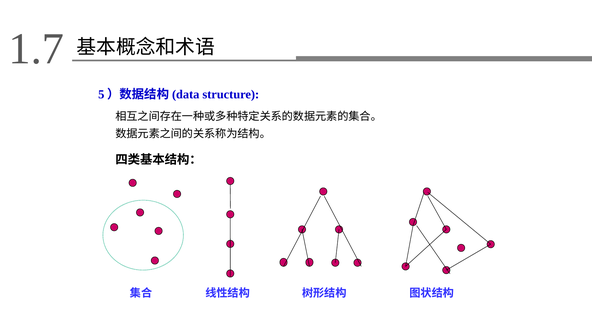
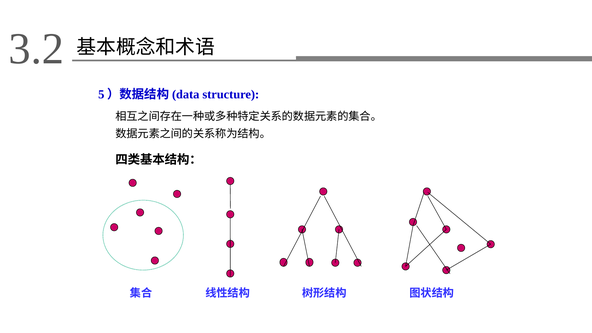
1.7: 1.7 -> 3.2 (36, 49)
